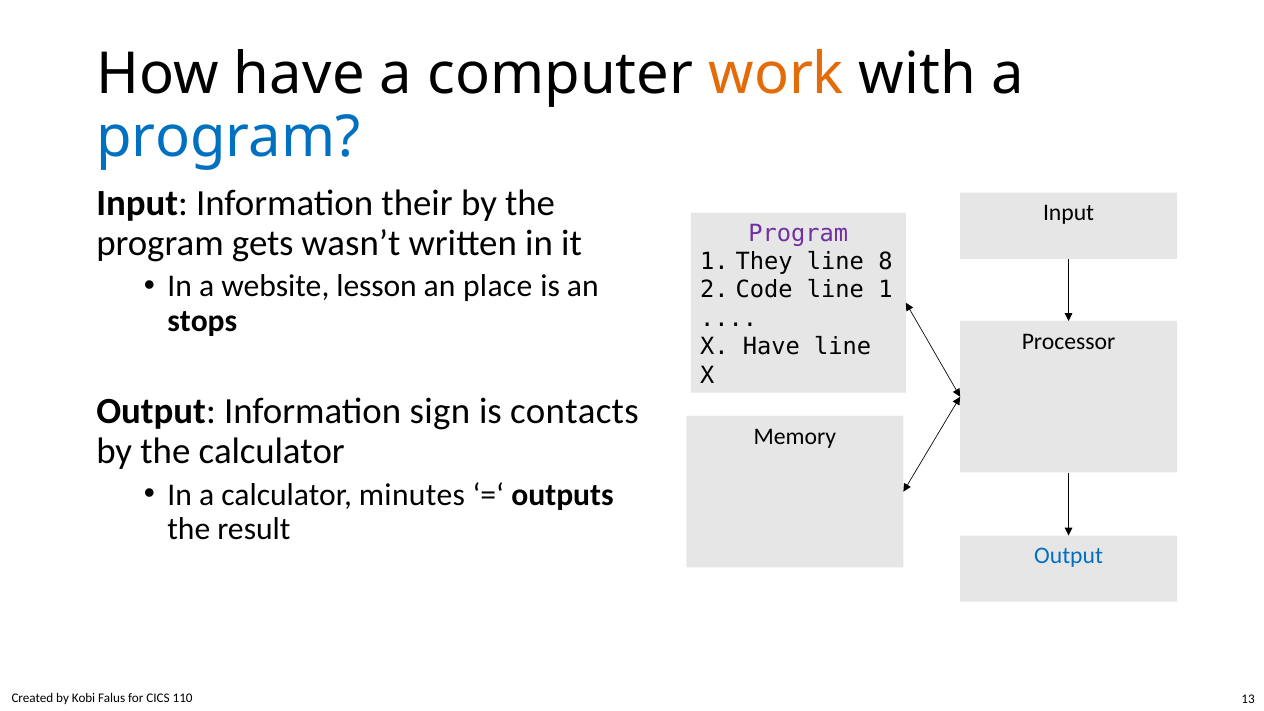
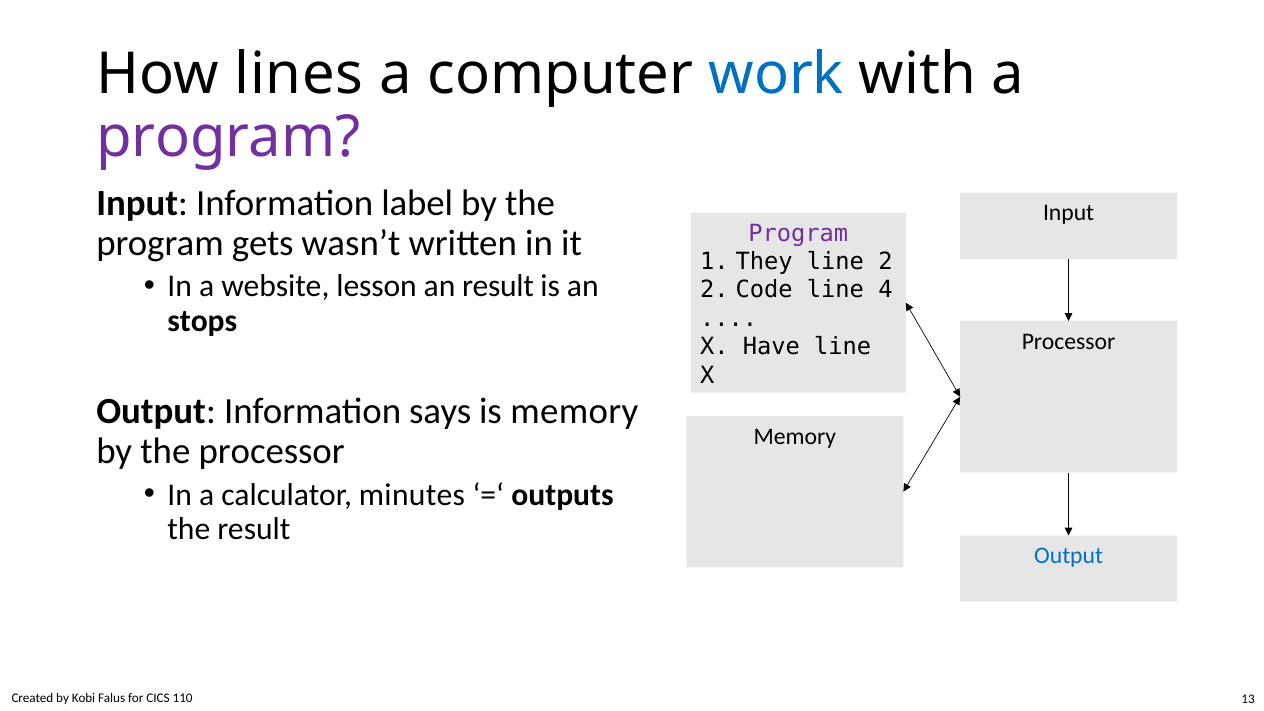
How have: have -> lines (299, 75)
work colour: orange -> blue (776, 75)
program colour: blue -> purple (228, 138)
their: their -> label (417, 203)
line 8: 8 -> 2 (885, 262)
an place: place -> result (498, 287)
line 1: 1 -> 4 (885, 290)
sign: sign -> says (440, 411)
is contacts: contacts -> memory (574, 411)
the calculator: calculator -> processor (272, 451)
